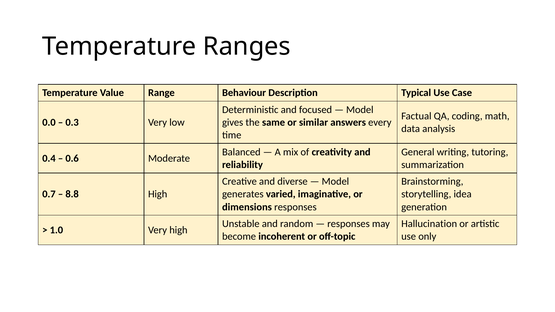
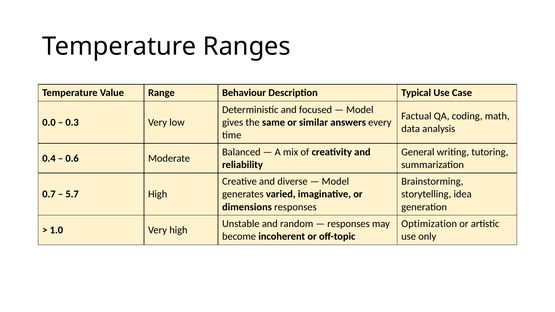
8.8: 8.8 -> 5.7 (72, 194)
Hallucination: Hallucination -> Optimization (429, 224)
